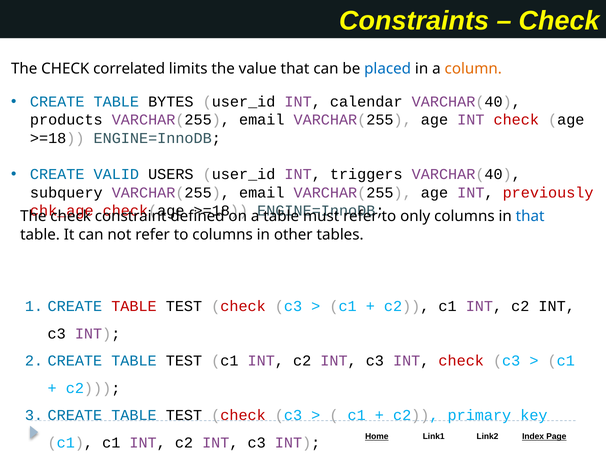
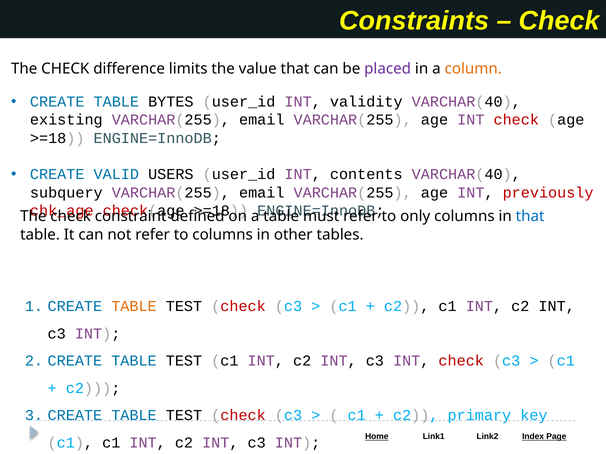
correlated: correlated -> difference (129, 69)
placed colour: blue -> purple (388, 69)
calendar: calendar -> validity (366, 102)
products: products -> existing (66, 120)
triggers: triggers -> contents (366, 175)
TABLE colour: red -> orange (134, 307)
